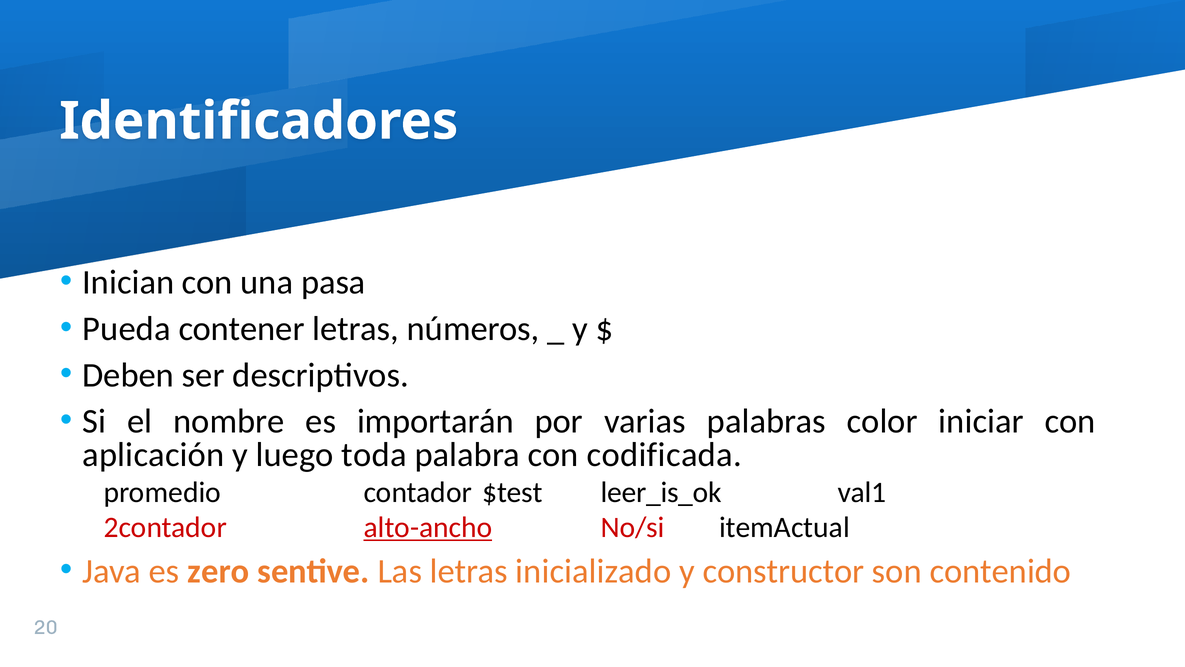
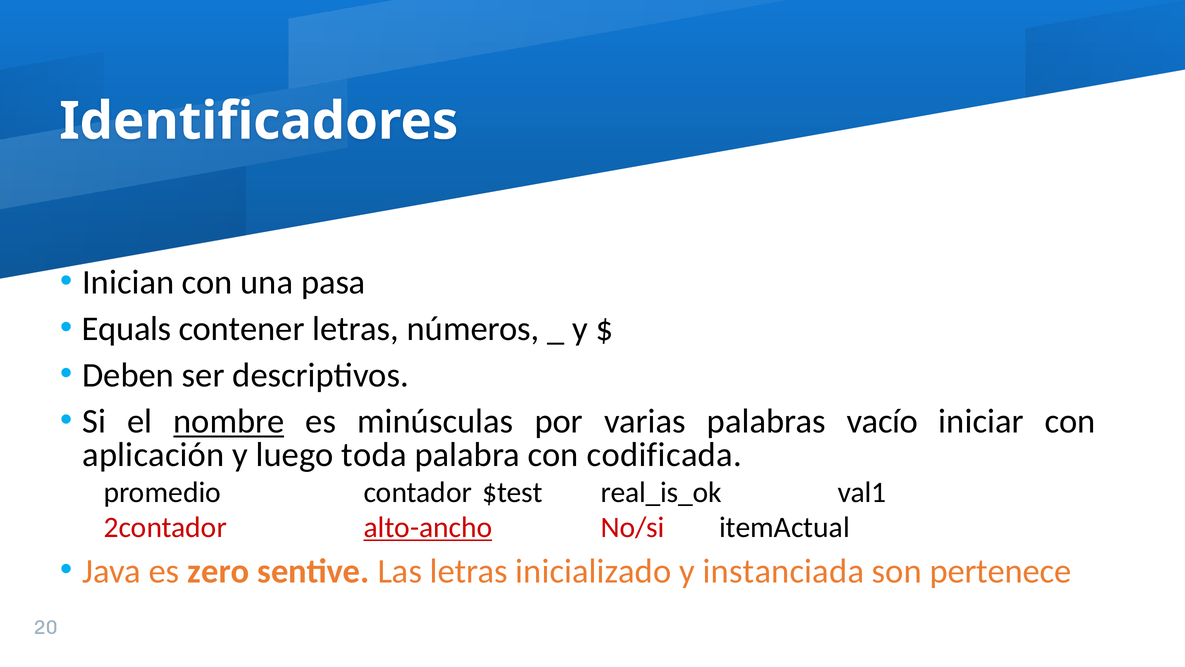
Pueda: Pueda -> Equals (127, 329)
nombre underline: none -> present (229, 421)
importarán: importarán -> minúsculas (435, 421)
color: color -> vacío (882, 421)
leer_is_ok: leer_is_ok -> real_is_ok (661, 492)
constructor: constructor -> instanciada (783, 571)
contenido: contenido -> pertenece (1000, 571)
